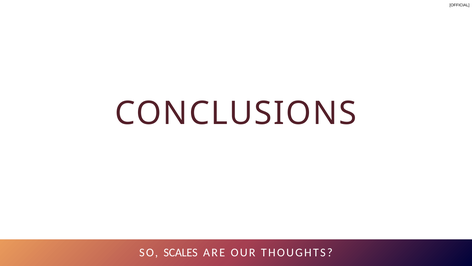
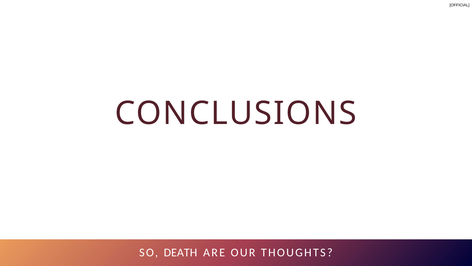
SCALES: SCALES -> DEATH (180, 252)
